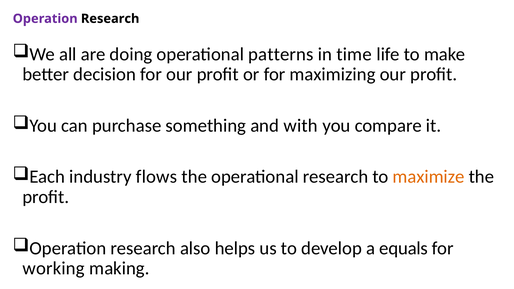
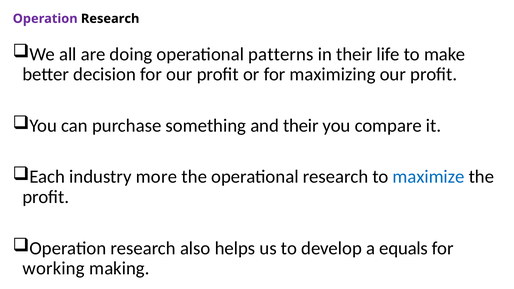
in time: time -> their (354, 54)
and with: with -> their (301, 126)
flows: flows -> more (156, 177)
maximize colour: orange -> blue (429, 177)
